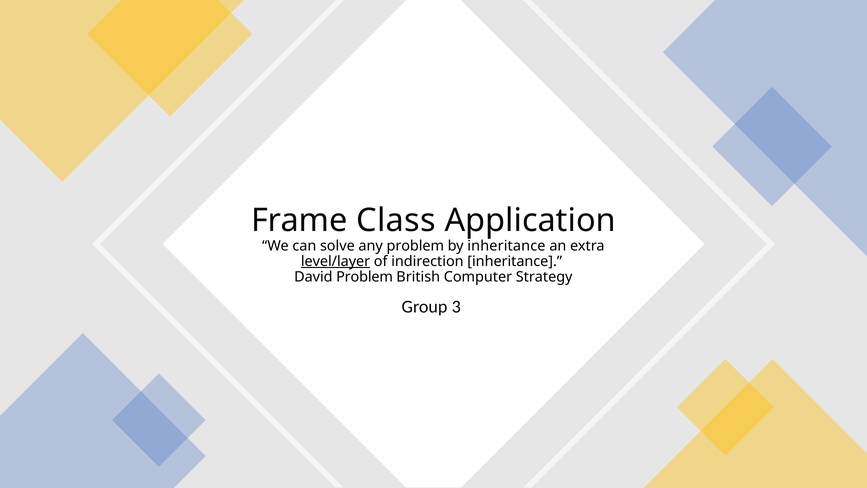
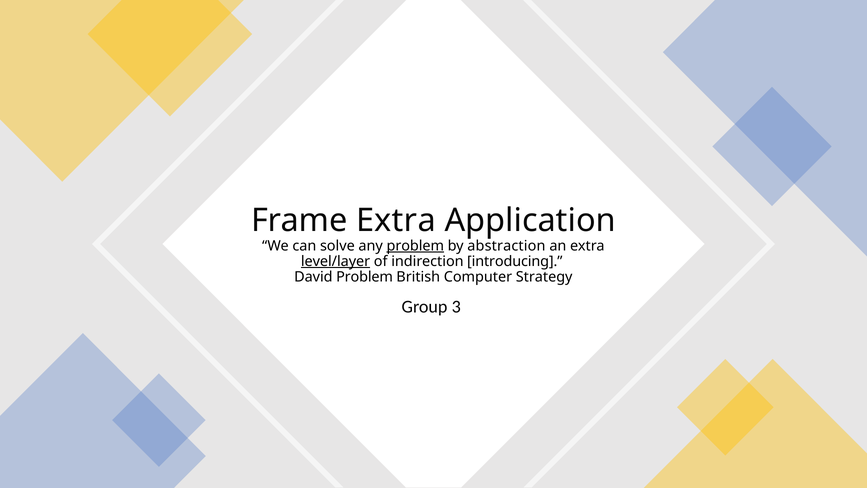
Frame Class: Class -> Extra (396, 220)
problem underline: none -> present (415, 246)
by inheritance: inheritance -> abstraction (506, 246)
indirection inheritance: inheritance -> introducing (515, 261)
